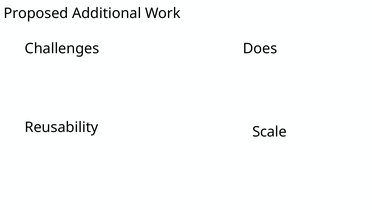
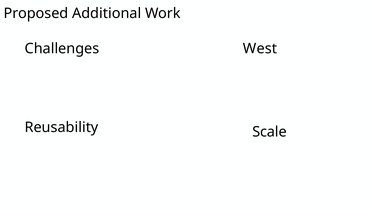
Does: Does -> West (260, 48)
